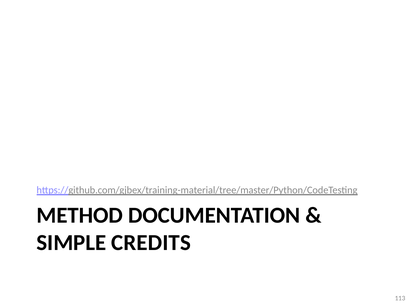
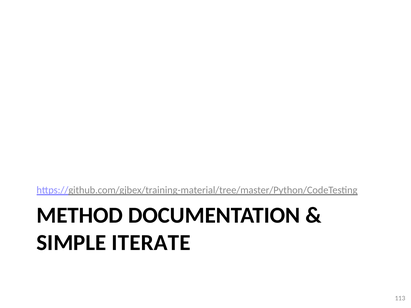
CREDITS: CREDITS -> ITERATE (151, 243)
